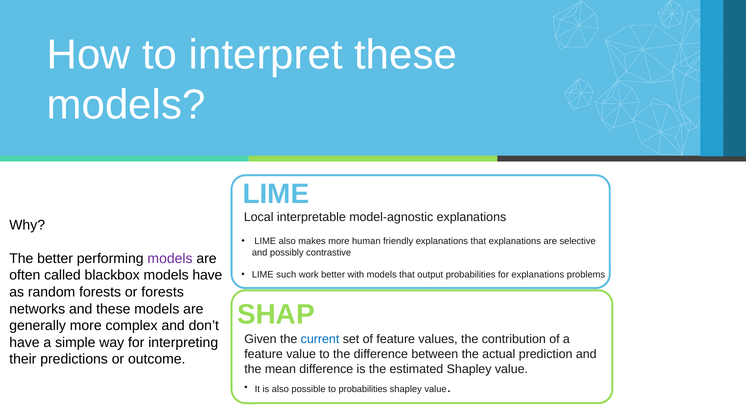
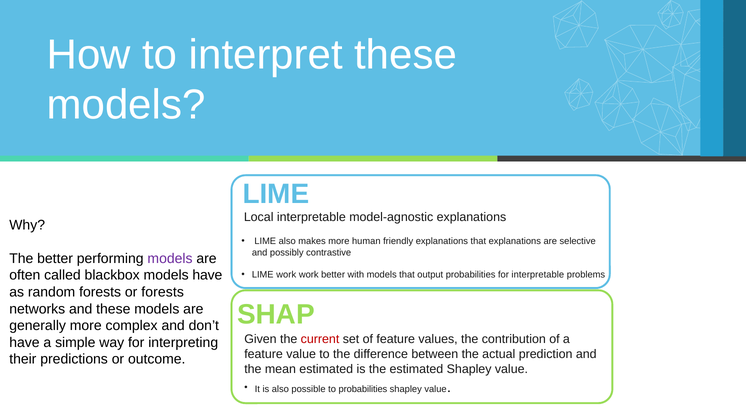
LIME such: such -> work (286, 275)
for explanations: explanations -> interpretable (538, 275)
current colour: blue -> red (320, 339)
mean difference: difference -> estimated (326, 369)
